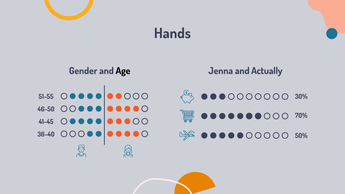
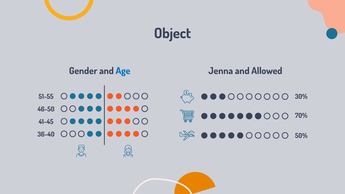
Hands: Hands -> Object (173, 33)
Age colour: black -> blue (123, 71)
Actually: Actually -> Allowed (267, 71)
